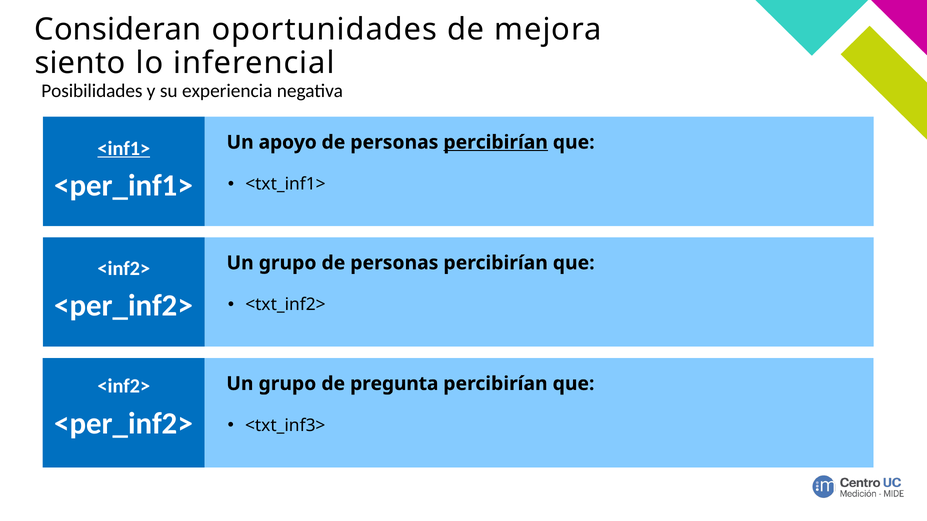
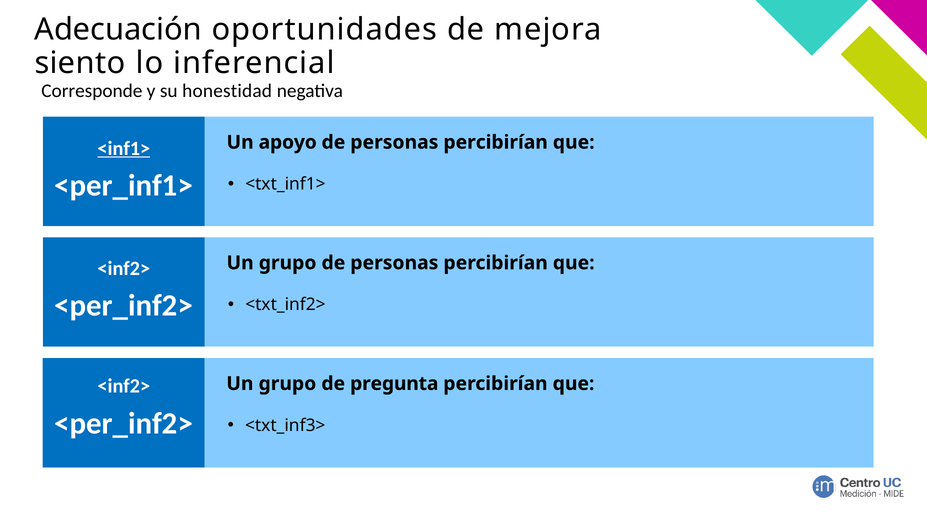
Consideran: Consideran -> Adecuación (118, 30)
Posibilidades: Posibilidades -> Corresponde (92, 91)
experiencia: experiencia -> honestidad (227, 91)
percibirían underline: present -> none (496, 142)
